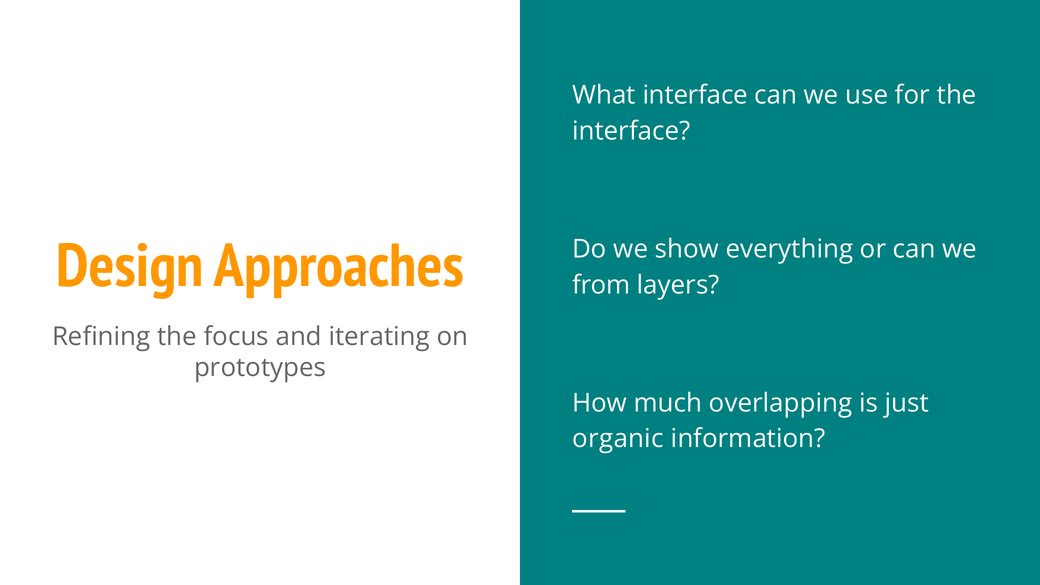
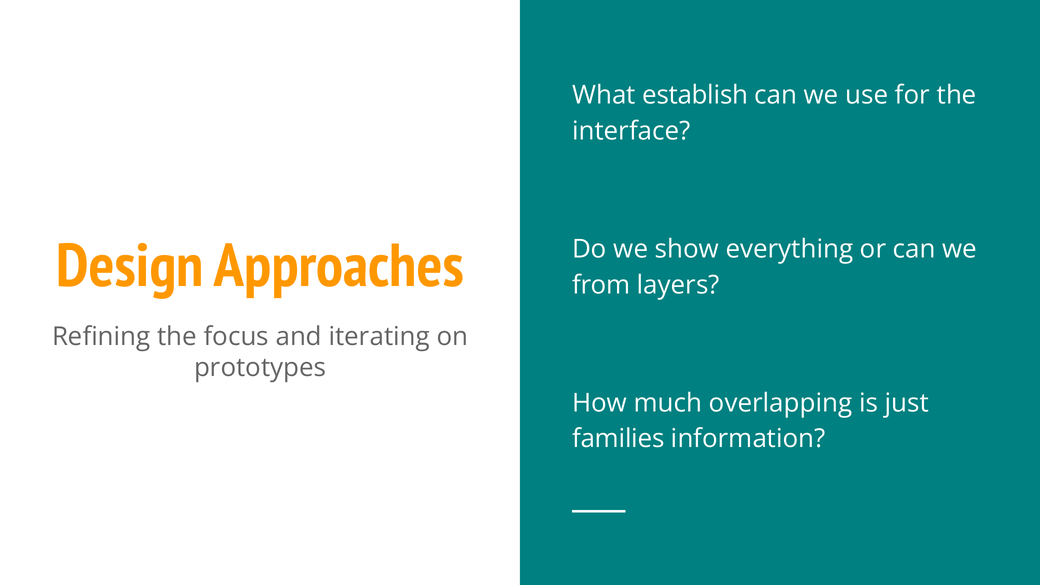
What interface: interface -> establish (695, 95)
organic: organic -> families (618, 439)
